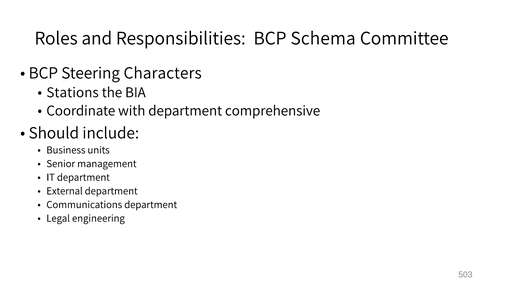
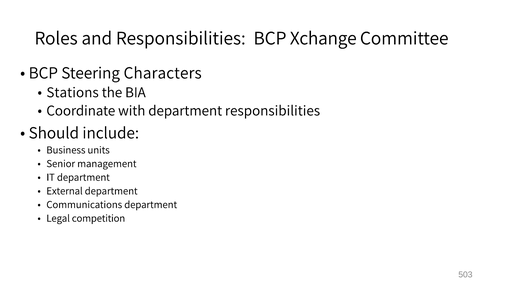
Schema: Schema -> Xchange (323, 38)
department comprehensive: comprehensive -> responsibilities (273, 111)
engineering: engineering -> competition (98, 218)
